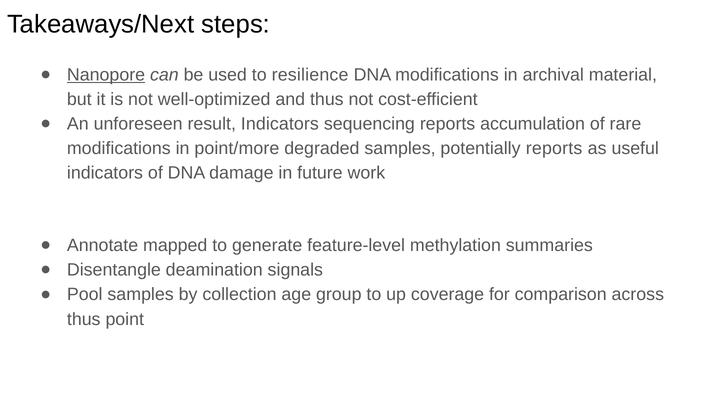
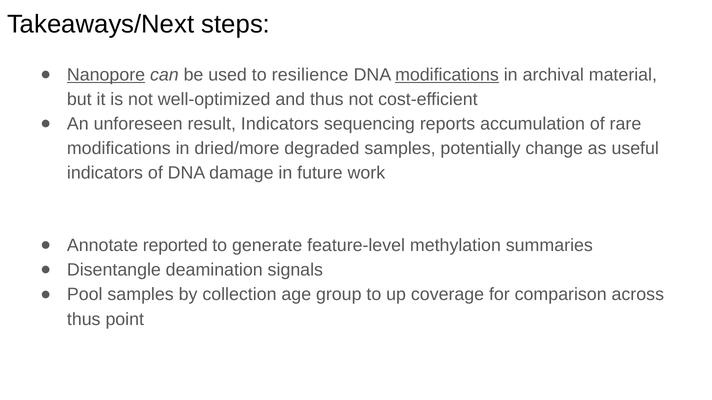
modifications underline: none -> present (447, 75)
point/more: point/more -> dried/more (237, 148)
potentially reports: reports -> change (554, 148)
mapped: mapped -> reported (175, 246)
